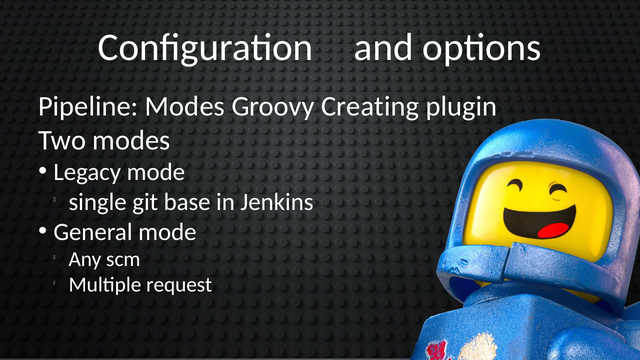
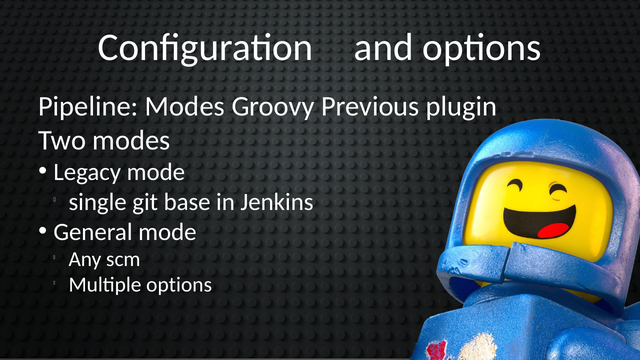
Creating: Creating -> Previous (370, 106)
Multiple request: request -> options (179, 285)
